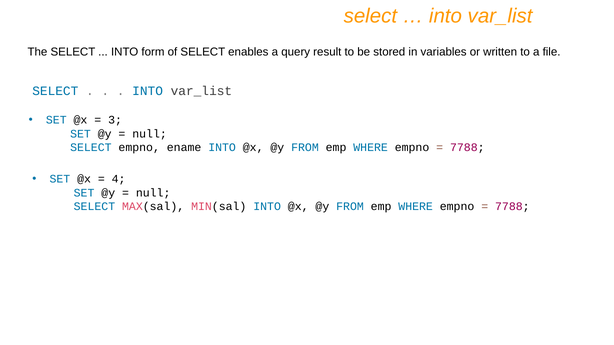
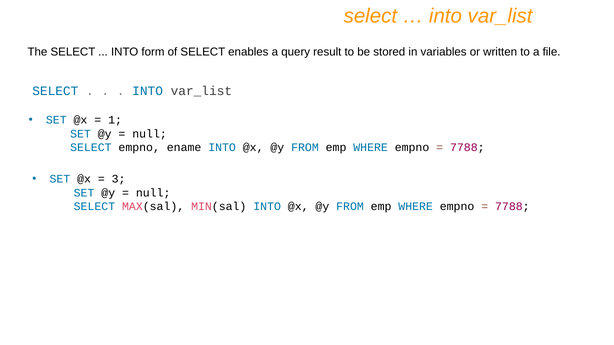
3: 3 -> 1 (115, 120)
4: 4 -> 3 (119, 179)
